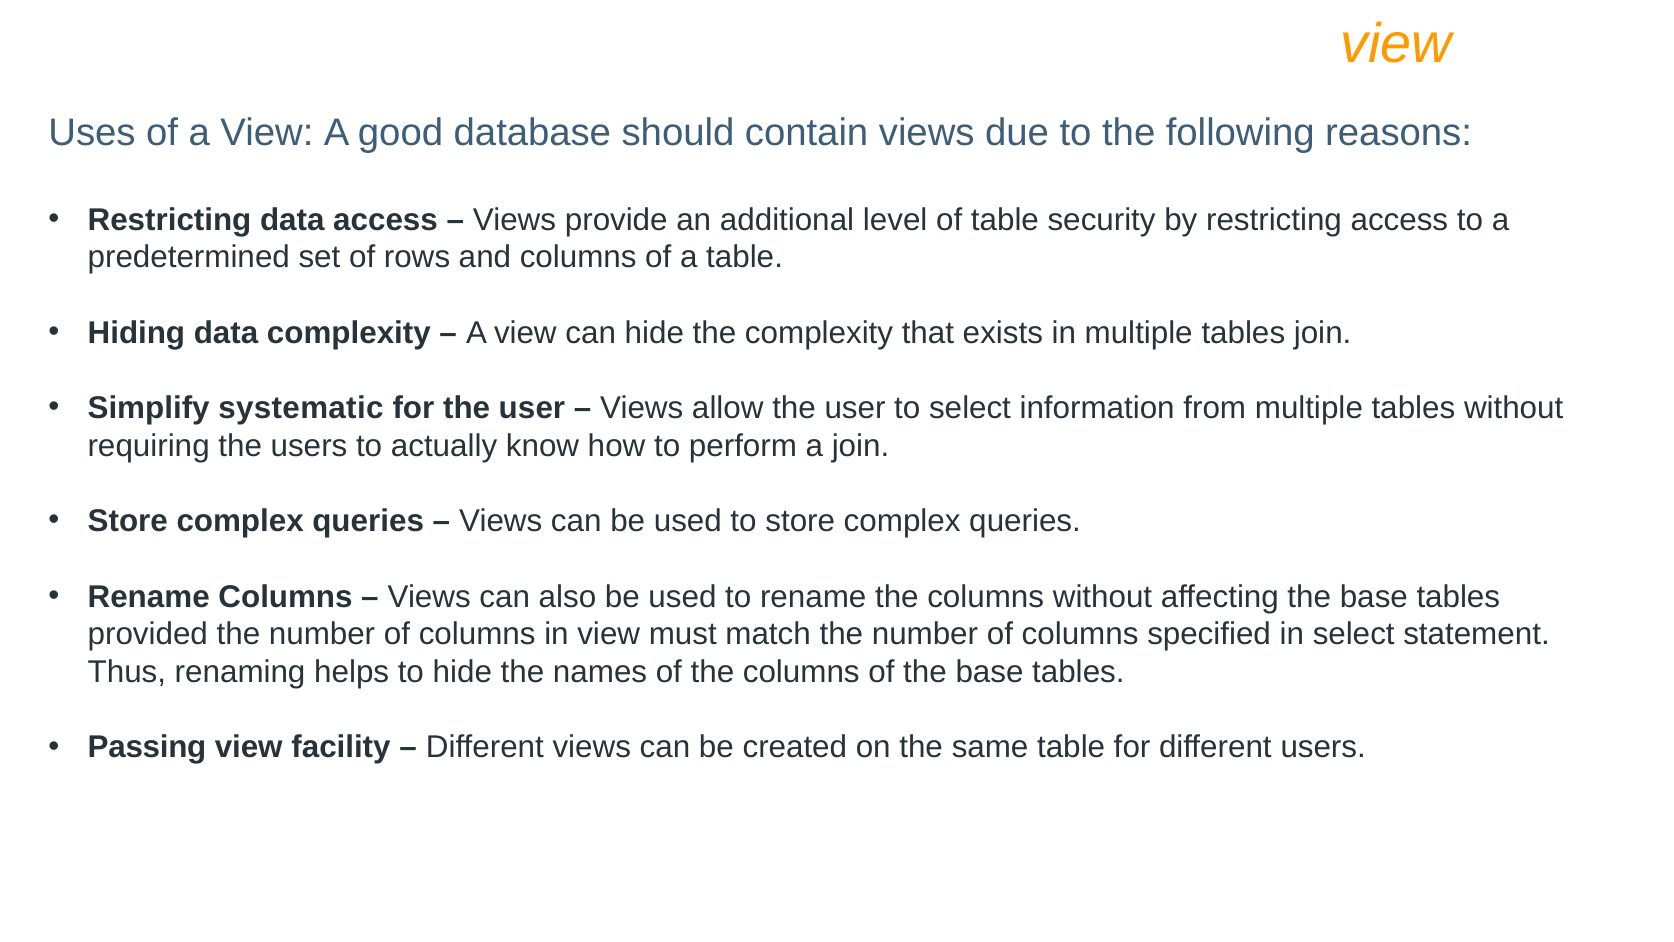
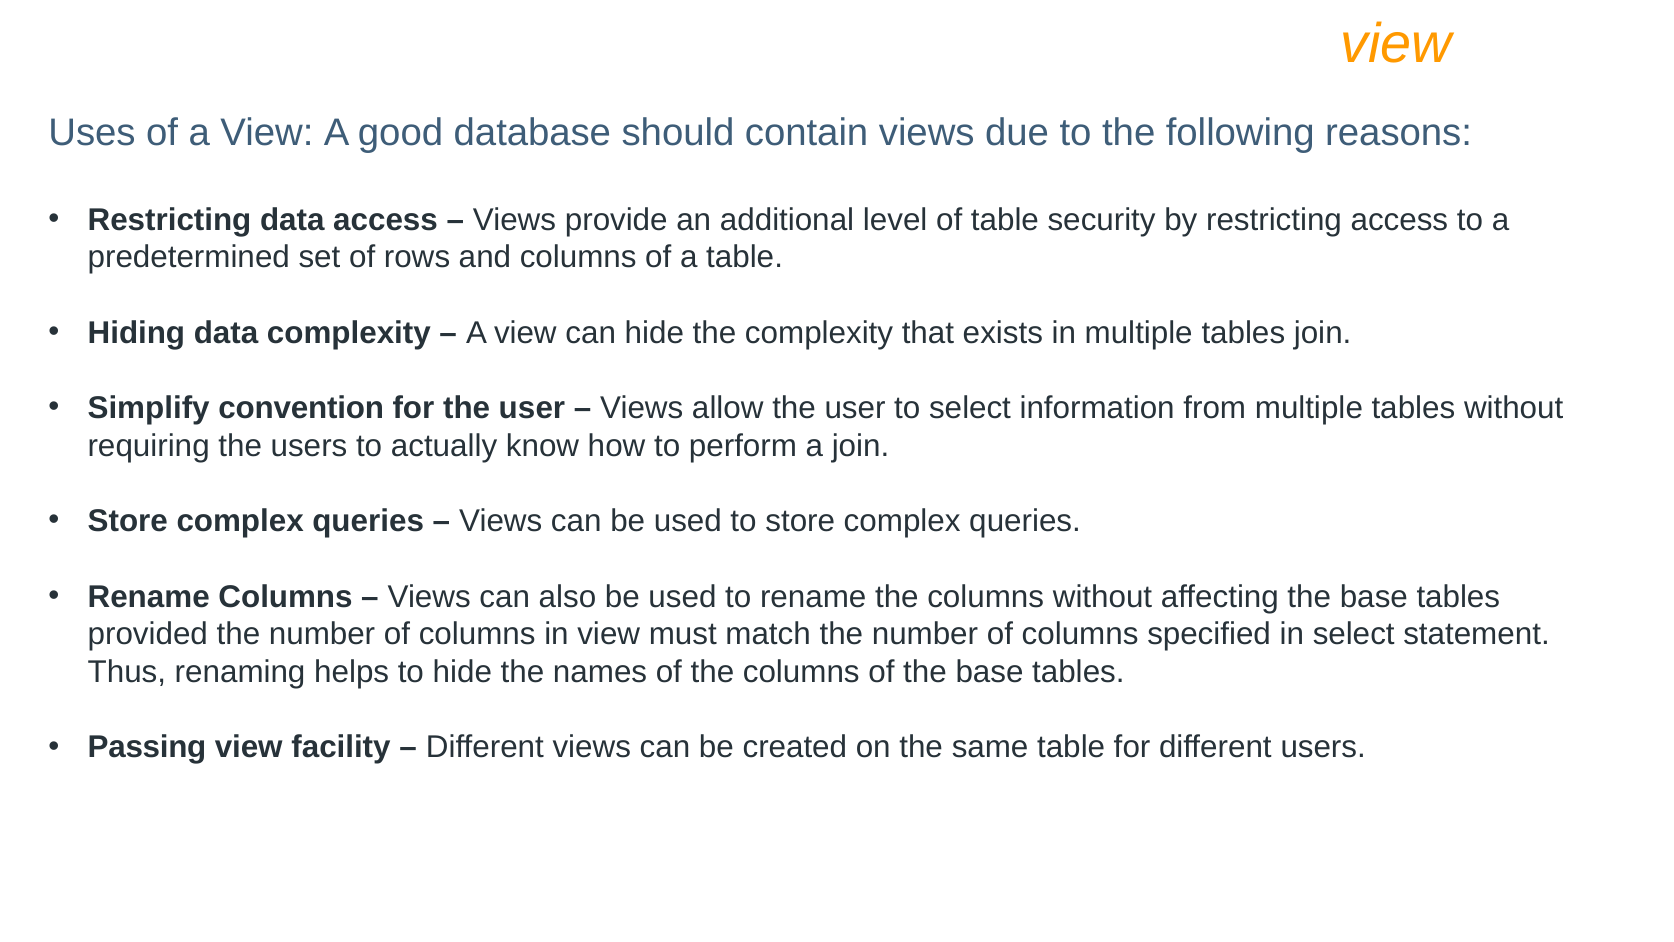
systematic: systematic -> convention (301, 408)
